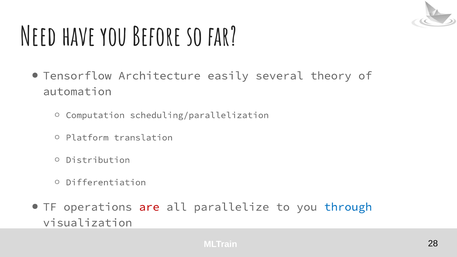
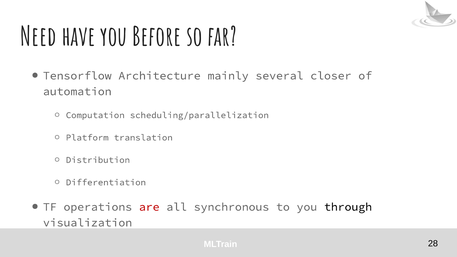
easily: easily -> mainly (228, 76)
theory: theory -> closer (331, 76)
parallelize: parallelize -> synchronous (232, 207)
through colour: blue -> black (348, 207)
